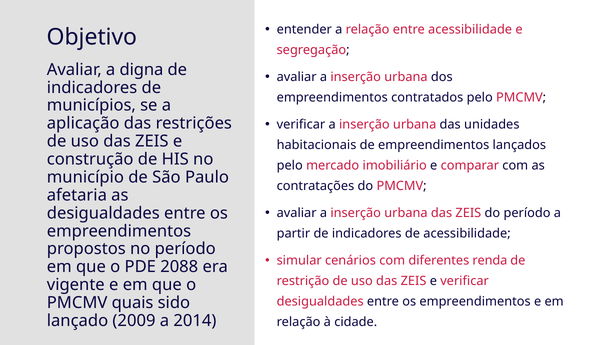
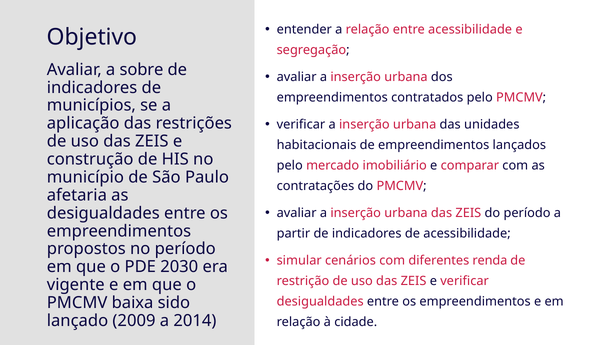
digna: digna -> sobre (141, 70)
2088: 2088 -> 2030 (179, 267)
quais: quais -> baixa (133, 303)
